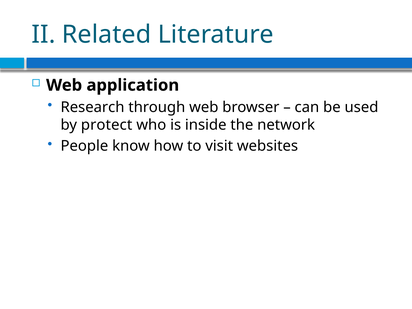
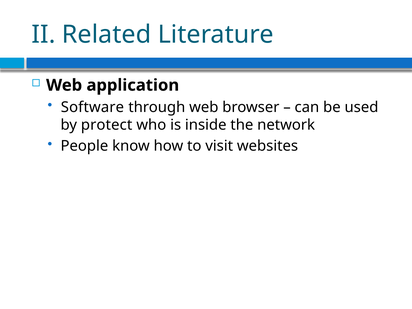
Research: Research -> Software (92, 107)
